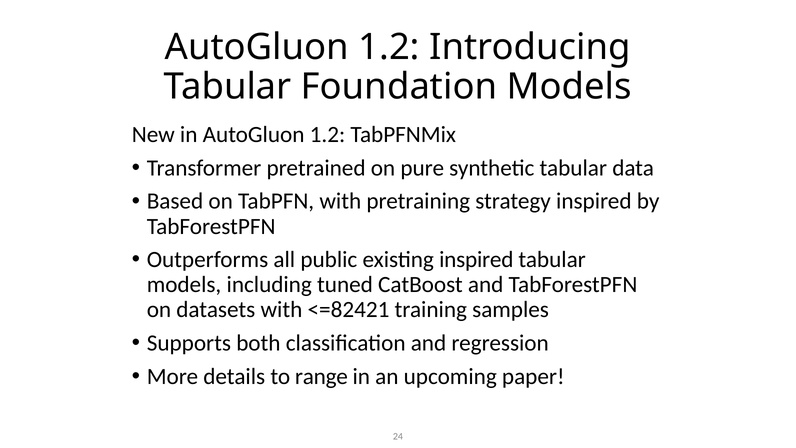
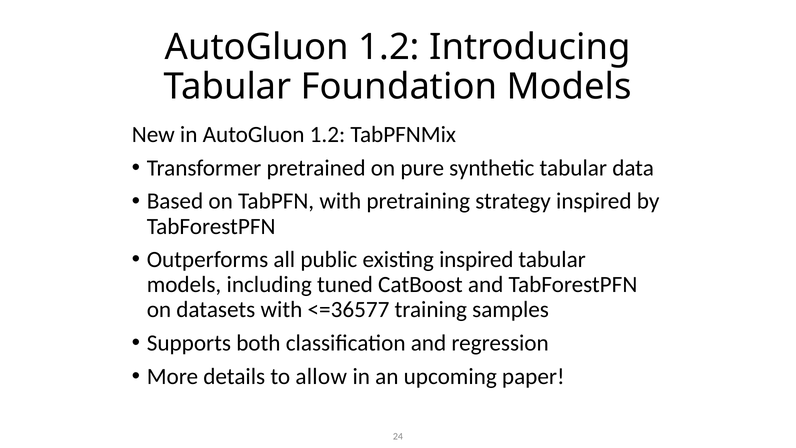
<=82421: <=82421 -> <=36577 (348, 310)
range: range -> allow (321, 376)
